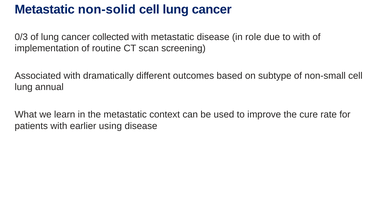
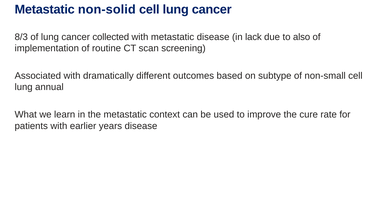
0/3: 0/3 -> 8/3 (21, 37)
role: role -> lack (253, 37)
to with: with -> also (302, 37)
using: using -> years (110, 126)
